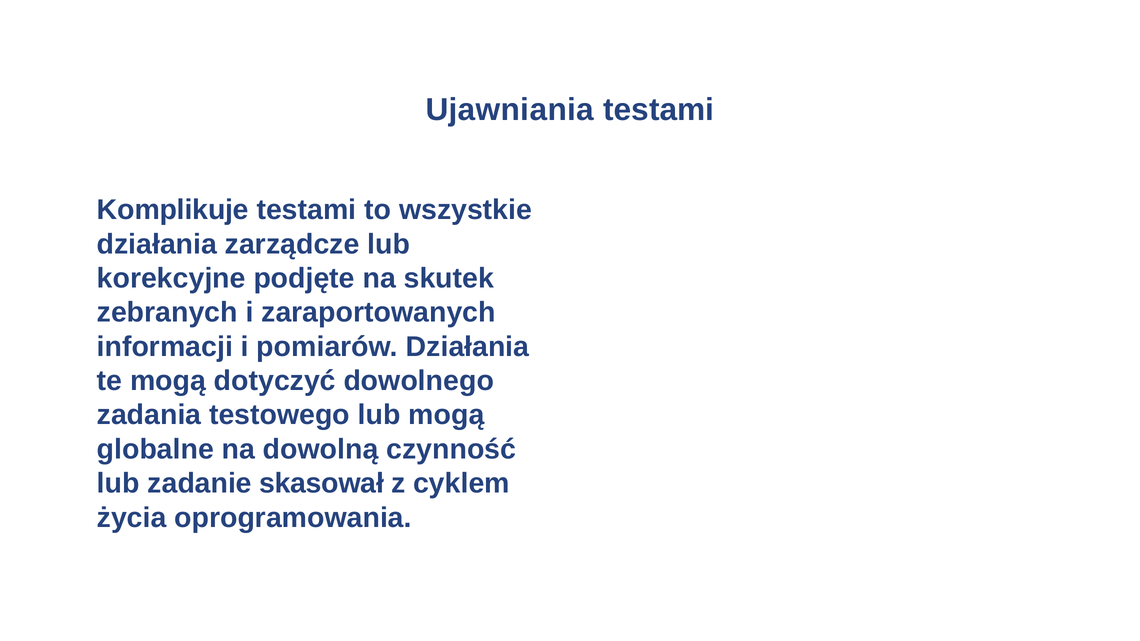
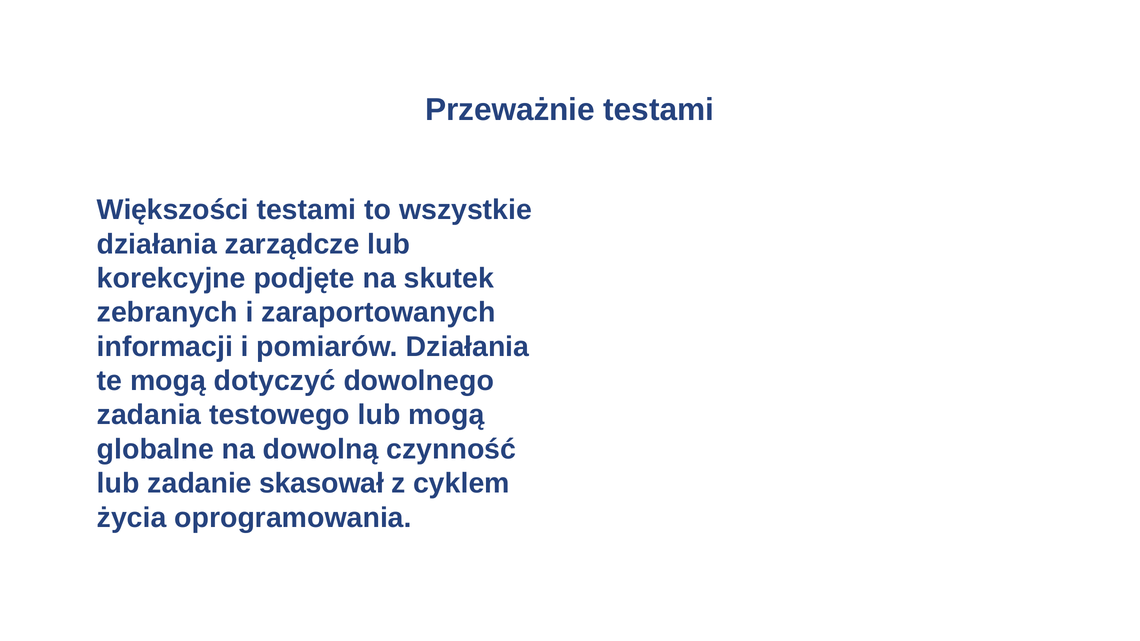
Ujawniania: Ujawniania -> Przeważnie (510, 110)
Komplikuje: Komplikuje -> Większości (173, 210)
